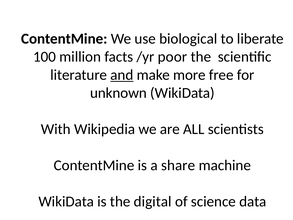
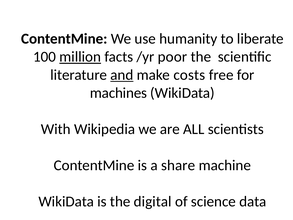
biological: biological -> humanity (188, 39)
million underline: none -> present (80, 57)
more: more -> costs (189, 75)
unknown: unknown -> machines (118, 93)
